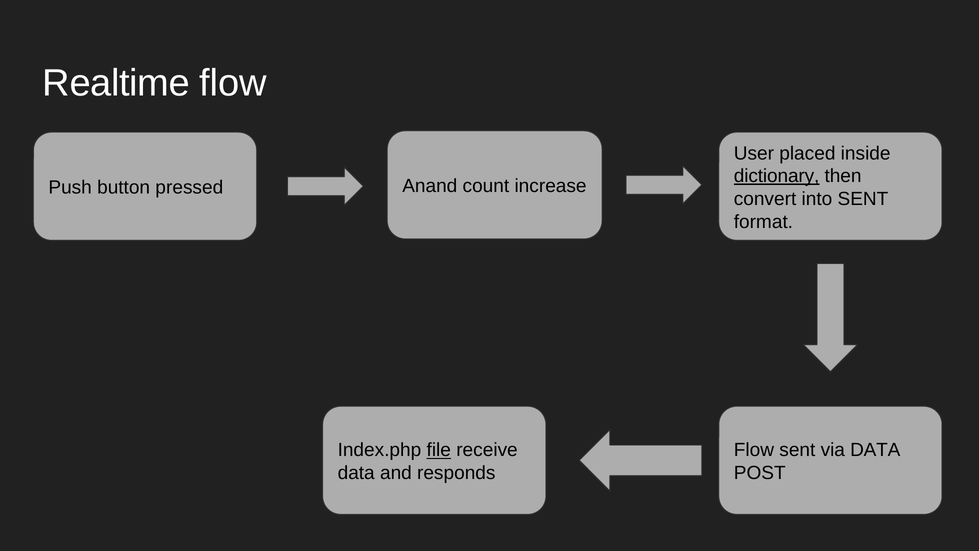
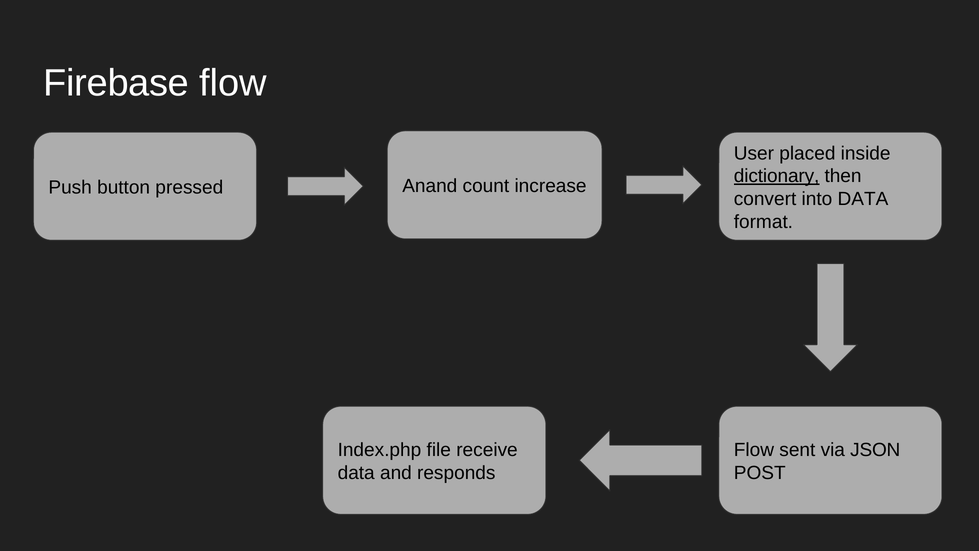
Realtime: Realtime -> Firebase (116, 83)
into SENT: SENT -> DATA (863, 199)
file underline: present -> none (439, 450)
via DATA: DATA -> JSON (875, 450)
